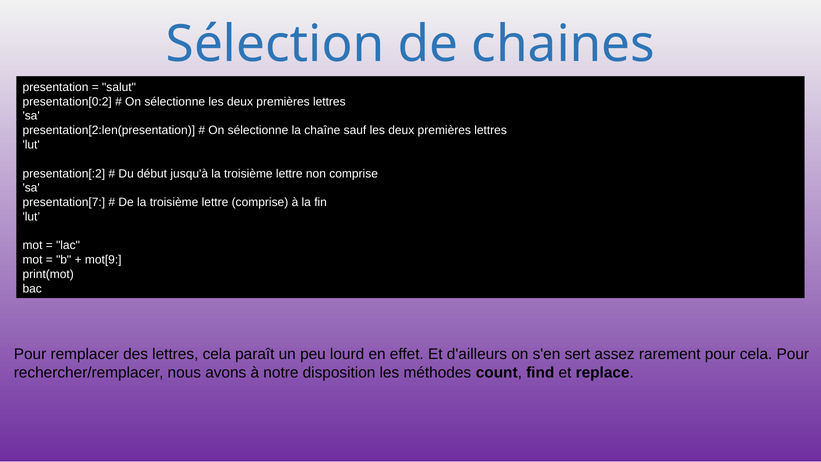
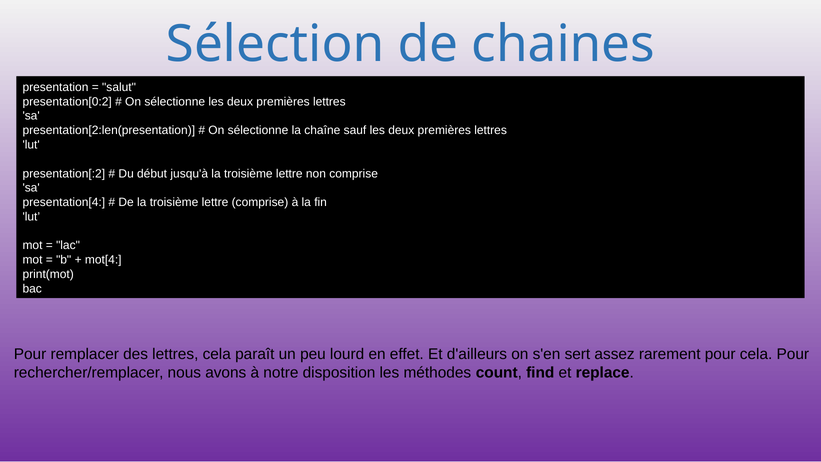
presentation[7: presentation[7 -> presentation[4 (64, 202)
mot[9: mot[9 -> mot[4 (103, 260)
